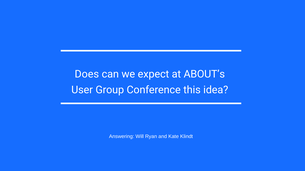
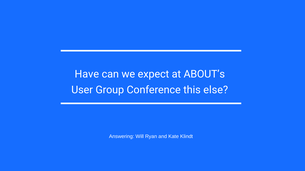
Does: Does -> Have (87, 74)
idea: idea -> else (216, 90)
